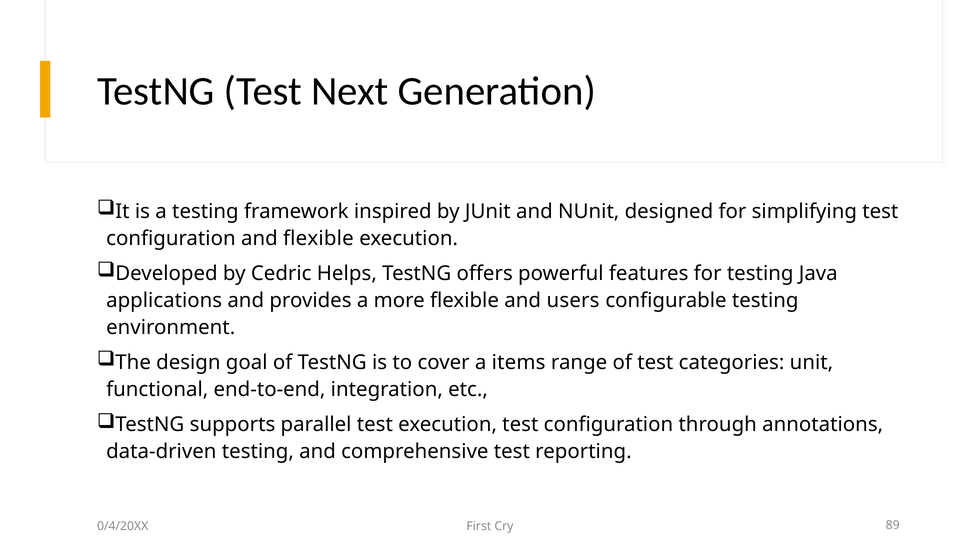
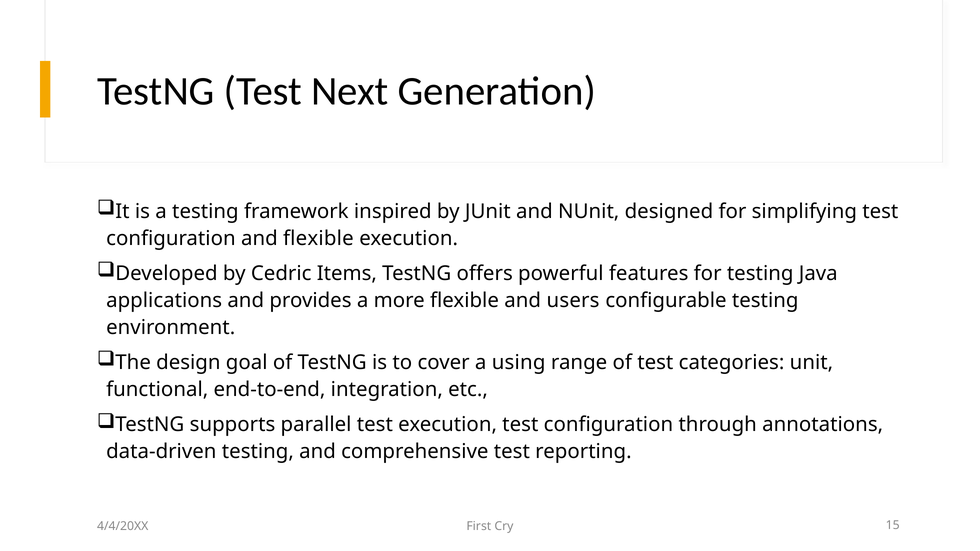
Helps: Helps -> Items (347, 274)
items: items -> using (519, 363)
0/4/20XX: 0/4/20XX -> 4/4/20XX (123, 526)
89: 89 -> 15 (893, 525)
